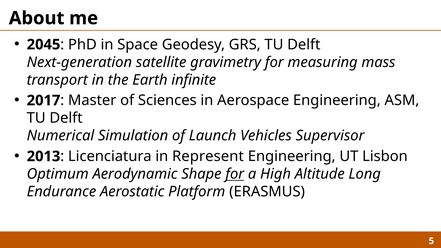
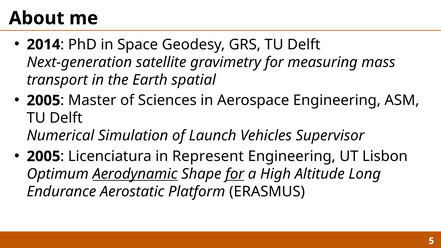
2045: 2045 -> 2014 (44, 45)
infinite: infinite -> spatial (194, 80)
2017: 2017 -> 2005 (44, 100)
2013: 2013 -> 2005 (44, 156)
Aerodynamic underline: none -> present (135, 174)
